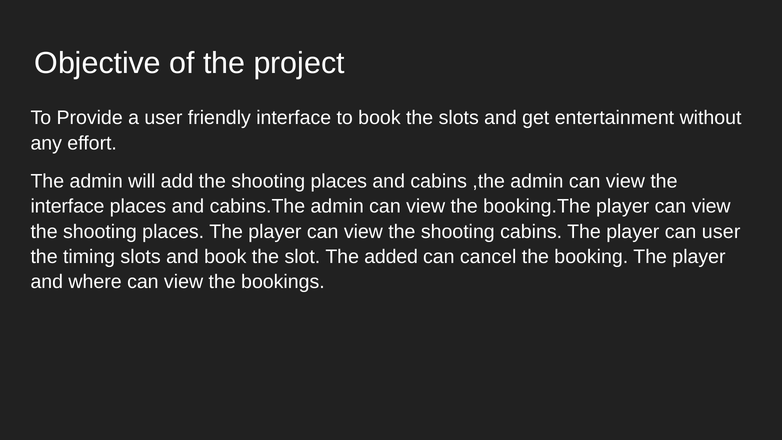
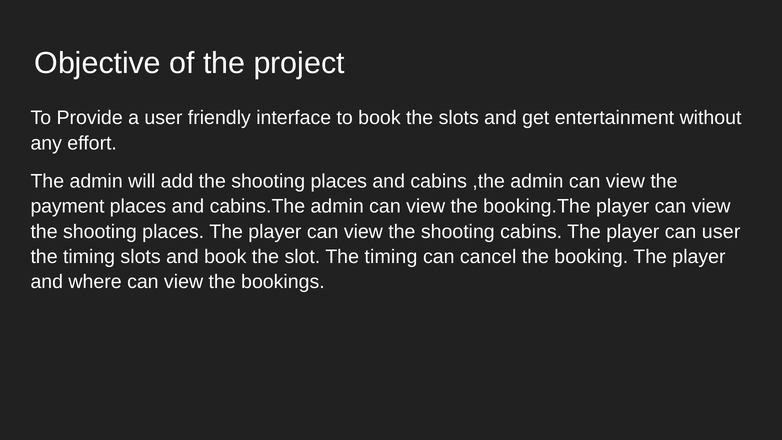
interface: interface -> payment (67, 206)
slot The added: added -> timing (391, 257)
